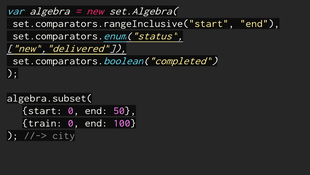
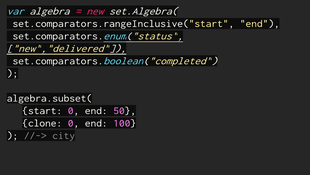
train: train -> clone (42, 123)
